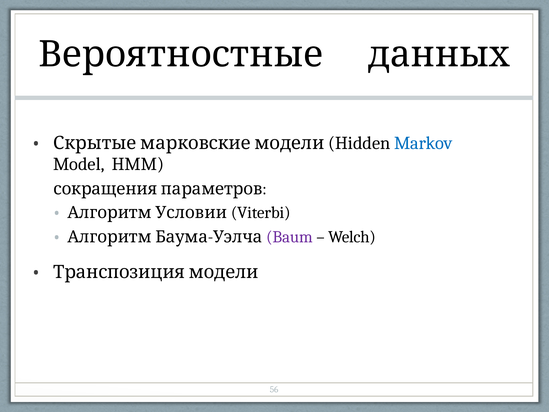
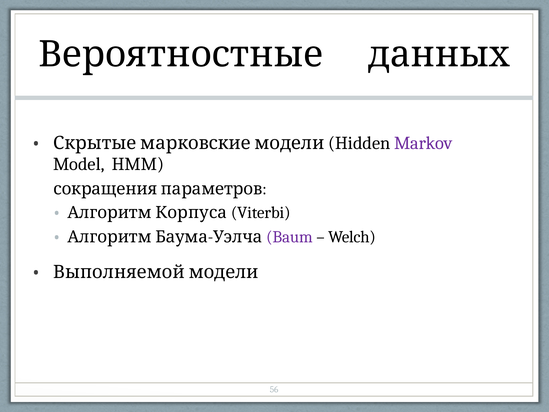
Markov colour: blue -> purple (423, 143)
Условии: Условии -> Корпуса (191, 212)
Транспозиция: Транспозиция -> Выполняемой (119, 272)
